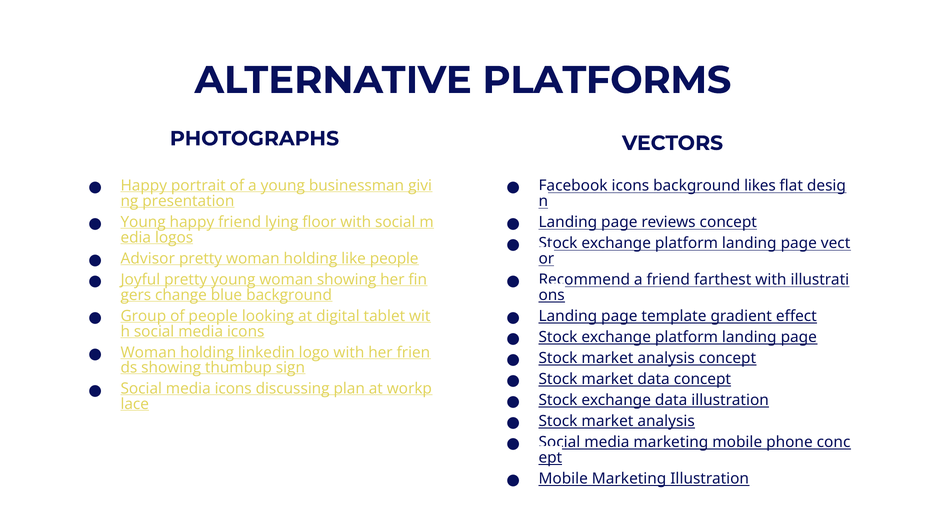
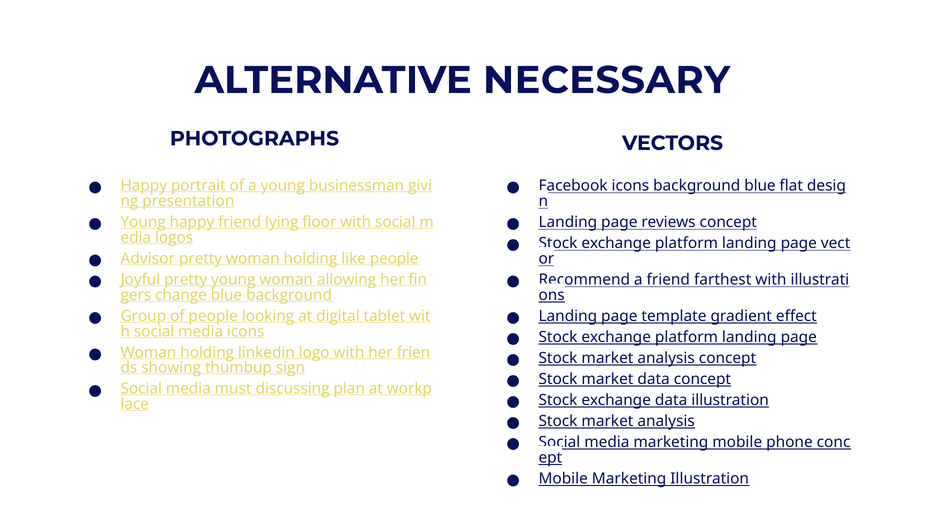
PLATFORMS: PLATFORMS -> NECESSARY (607, 80)
background likes: likes -> blue (760, 186)
woman showing: showing -> allowing (347, 280)
icons: icons -> must (233, 389)
